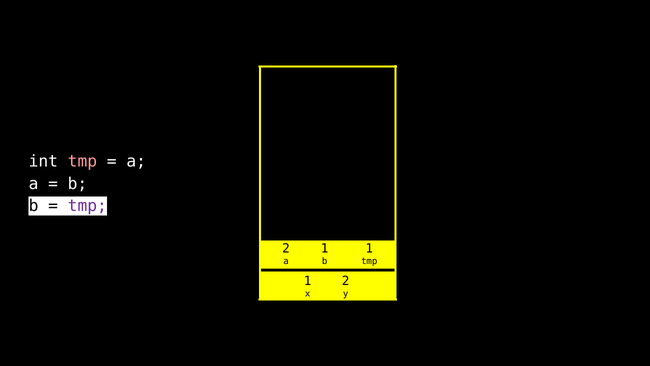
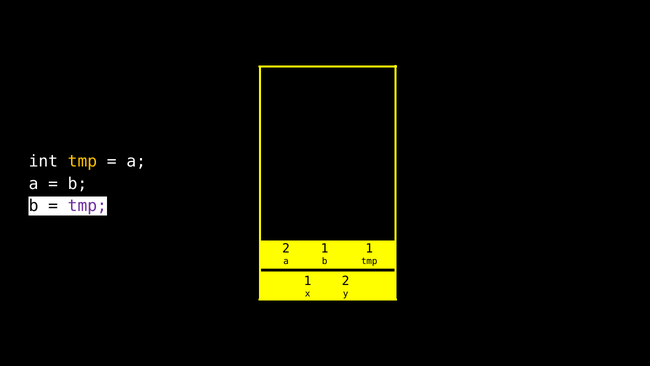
tmp colour: pink -> yellow (82, 161)
